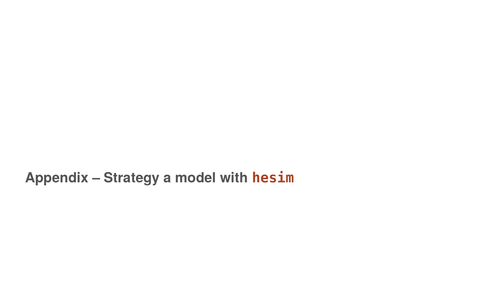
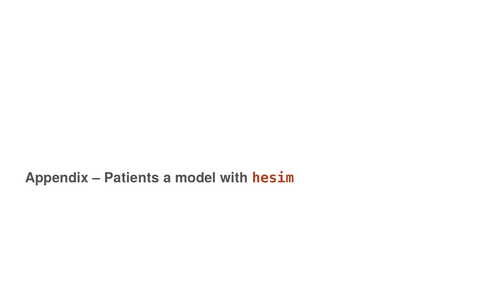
Strategy: Strategy -> Patients (132, 178)
